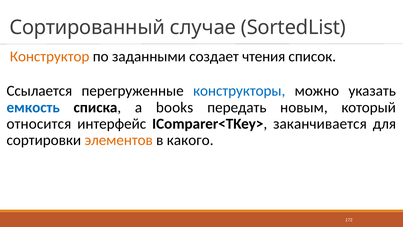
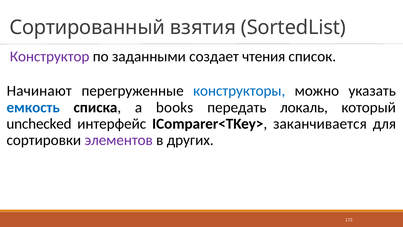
случае: случае -> взятия (203, 28)
Конструктор colour: orange -> purple (50, 57)
Ссылается: Ссылается -> Начинают (39, 91)
новым: новым -> локаль (304, 107)
относится: относится -> unchecked (39, 124)
элементов colour: orange -> purple (119, 140)
какого: какого -> других (190, 140)
